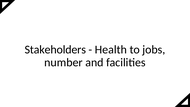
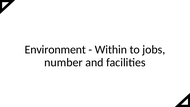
Stakeholders: Stakeholders -> Environment (55, 49)
Health: Health -> Within (111, 49)
